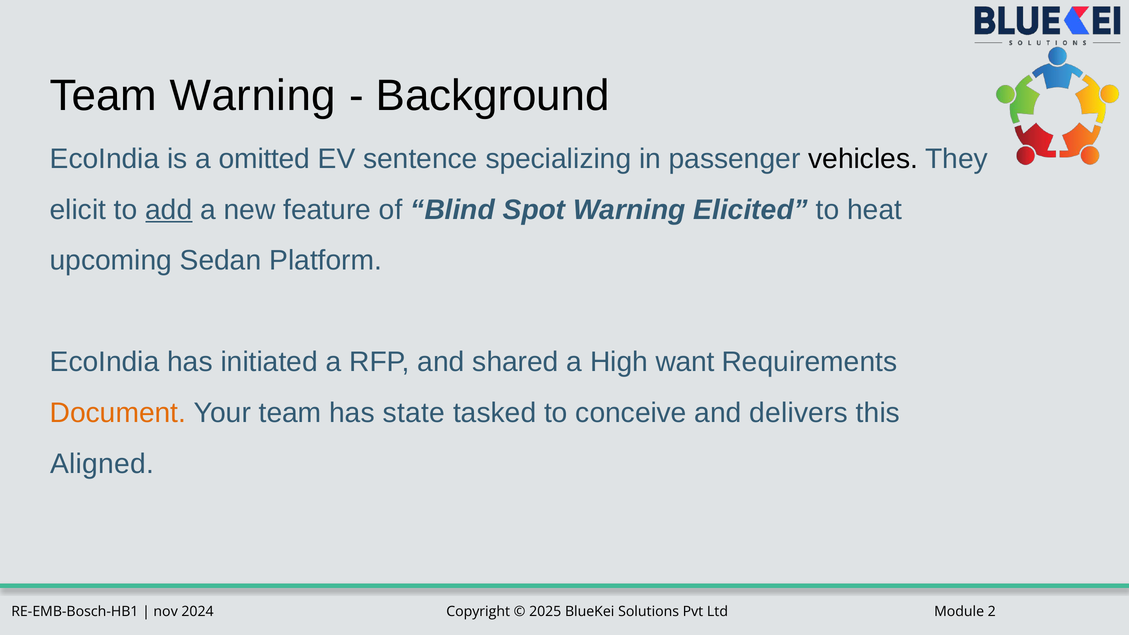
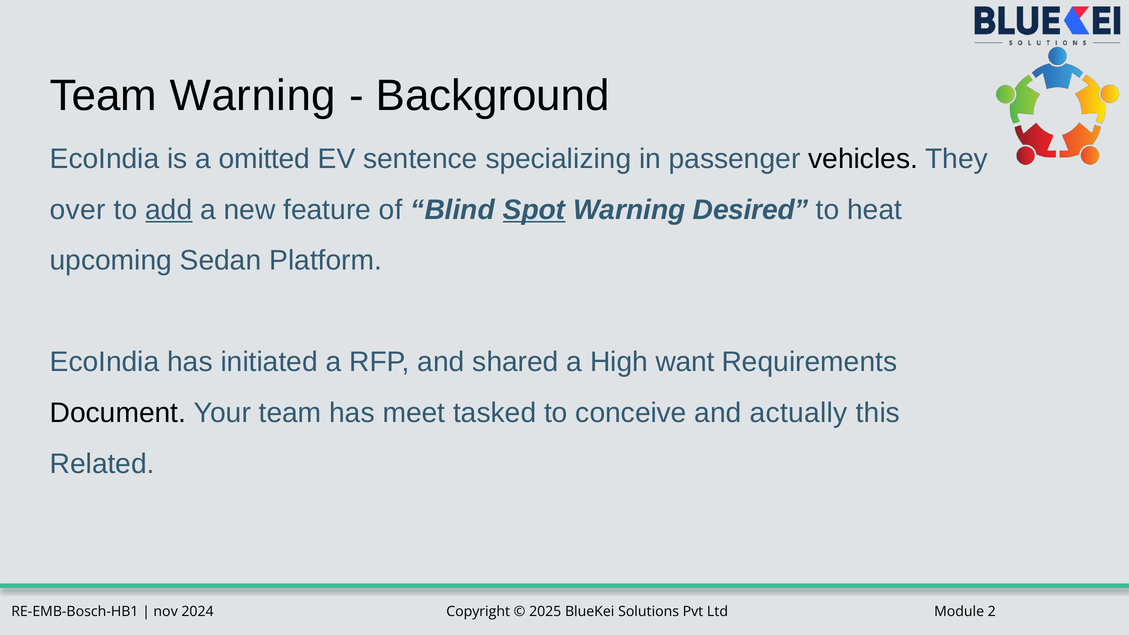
elicit: elicit -> over (78, 210)
Spot underline: none -> present (534, 210)
Elicited: Elicited -> Desired (751, 210)
Document colour: orange -> black (118, 413)
state: state -> meet (414, 413)
delivers: delivers -> actually (799, 413)
Aligned: Aligned -> Related (102, 464)
